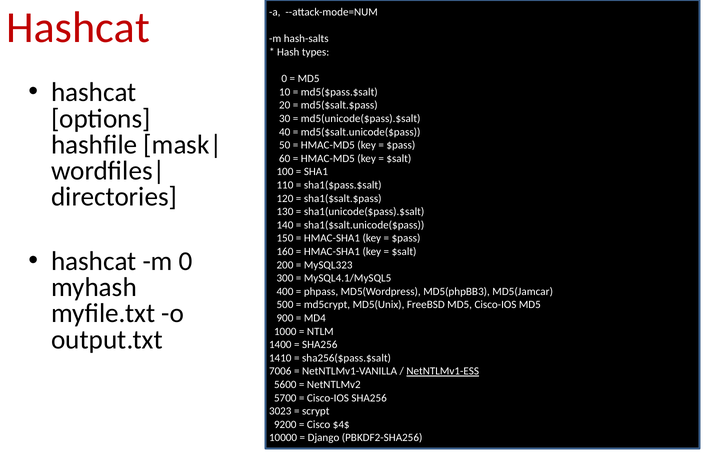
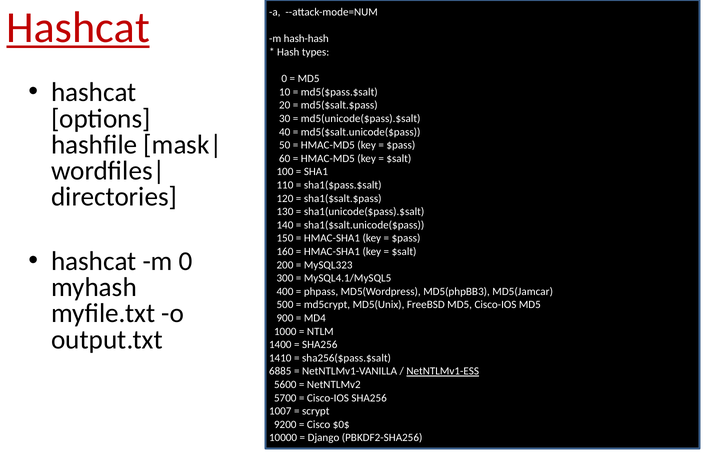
Hashcat underline: none -> present (78, 28)
hash-salts: hash-salts -> hash-hash (306, 39)
7006: 7006 -> 6885 (280, 371)
3023: 3023 -> 1007 (280, 411)
$4$: $4$ -> $0$ (341, 425)
